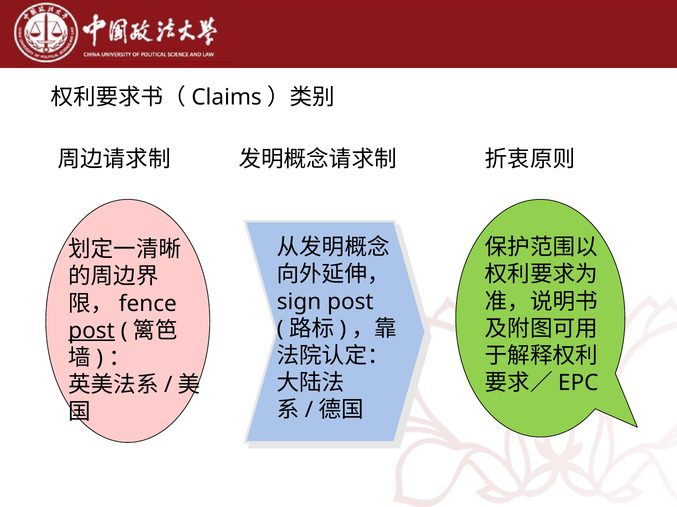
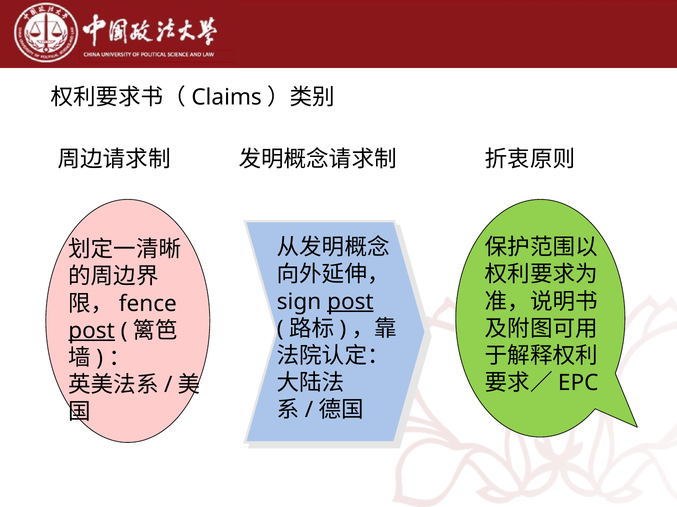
post underline: none -> present (350, 302)
